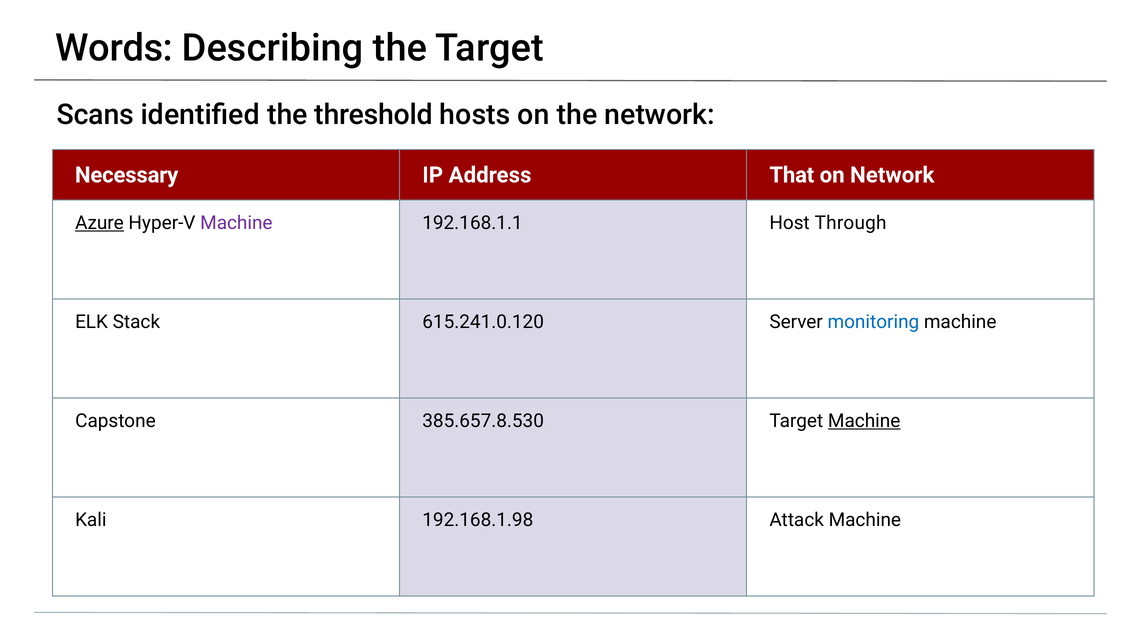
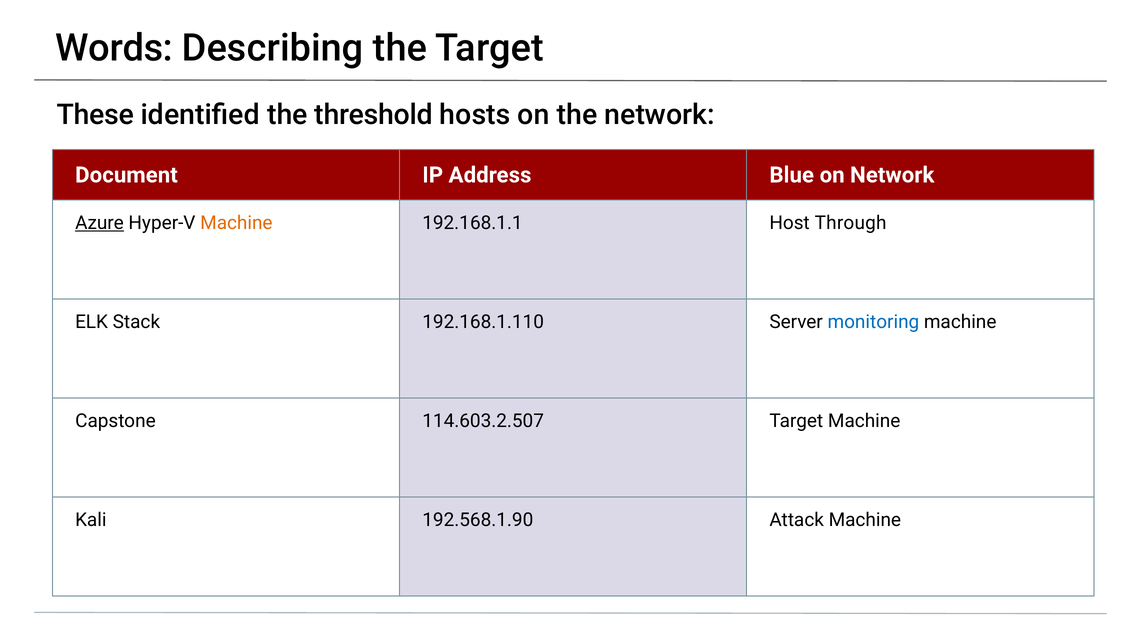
Scans: Scans -> These (95, 115)
Necessary: Necessary -> Document (126, 175)
That: That -> Blue (792, 175)
Machine colour: purple -> orange (236, 223)
615.241.0.120: 615.241.0.120 -> 192.168.1.110 (483, 322)
385.657.8.530: 385.657.8.530 -> 114.603.2.507 (483, 421)
Machine underline: present -> none (864, 421)
192.168.1.98: 192.168.1.98 -> 192.568.1.90 (478, 520)
